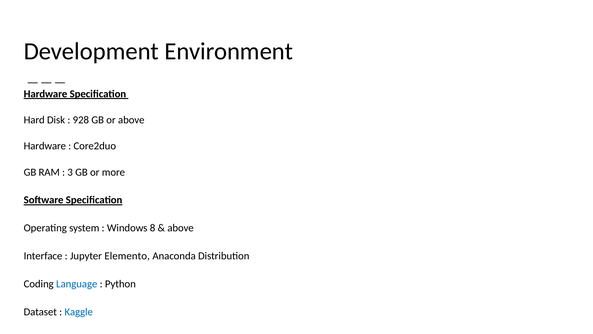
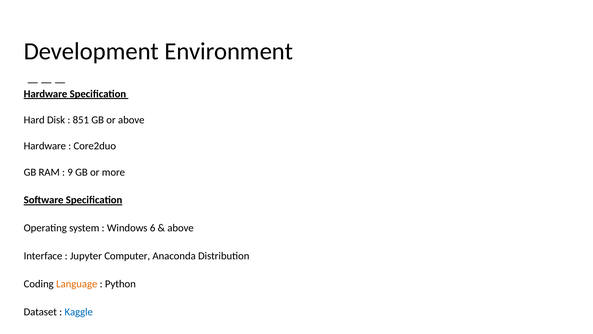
928: 928 -> 851 (81, 120)
3: 3 -> 9 (70, 172)
8: 8 -> 6 (153, 228)
Elemento: Elemento -> Computer (127, 256)
Language colour: blue -> orange (77, 284)
